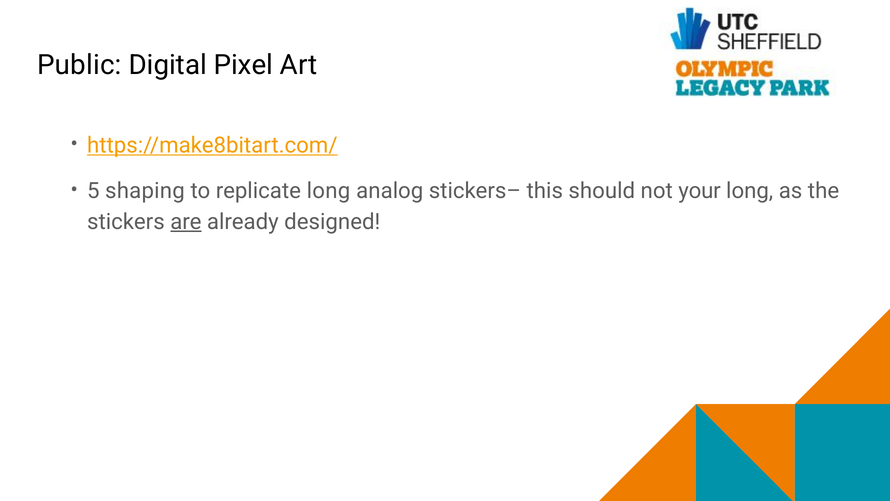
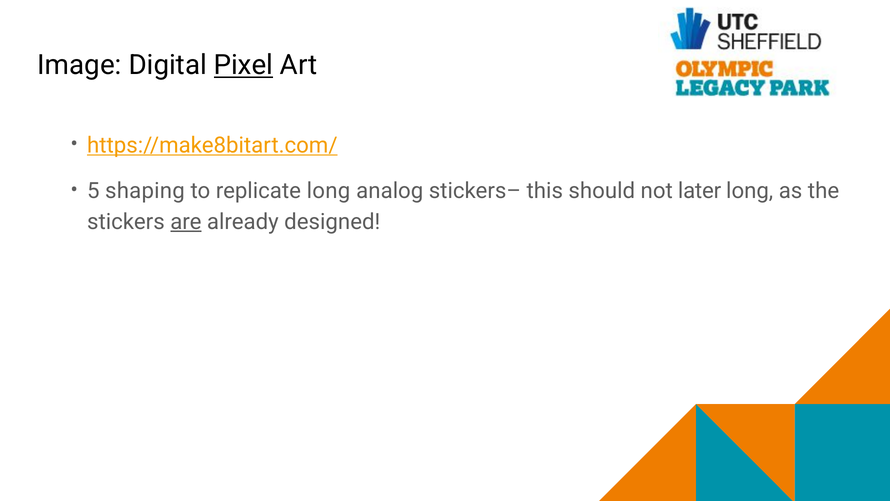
Public: Public -> Image (79, 65)
Pixel underline: none -> present (243, 65)
your: your -> later (700, 191)
